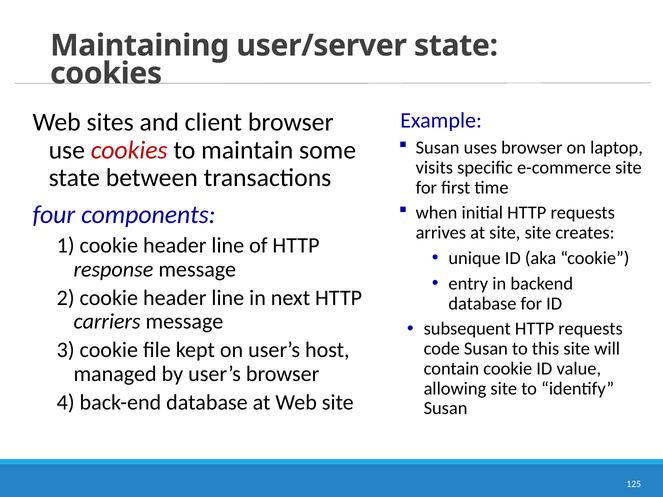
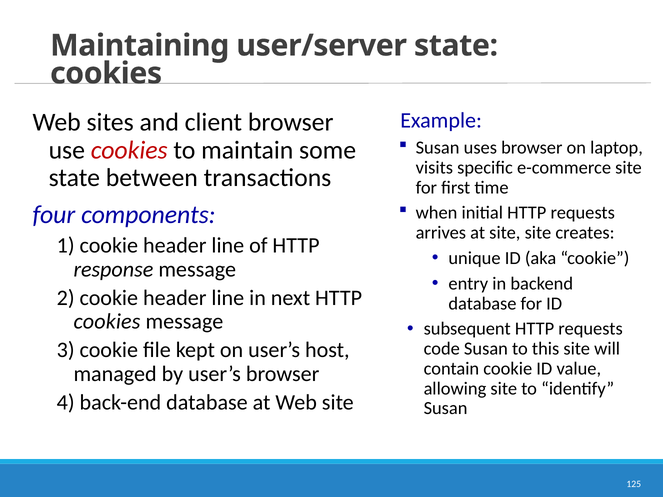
carriers: carriers -> cookies (107, 322)
